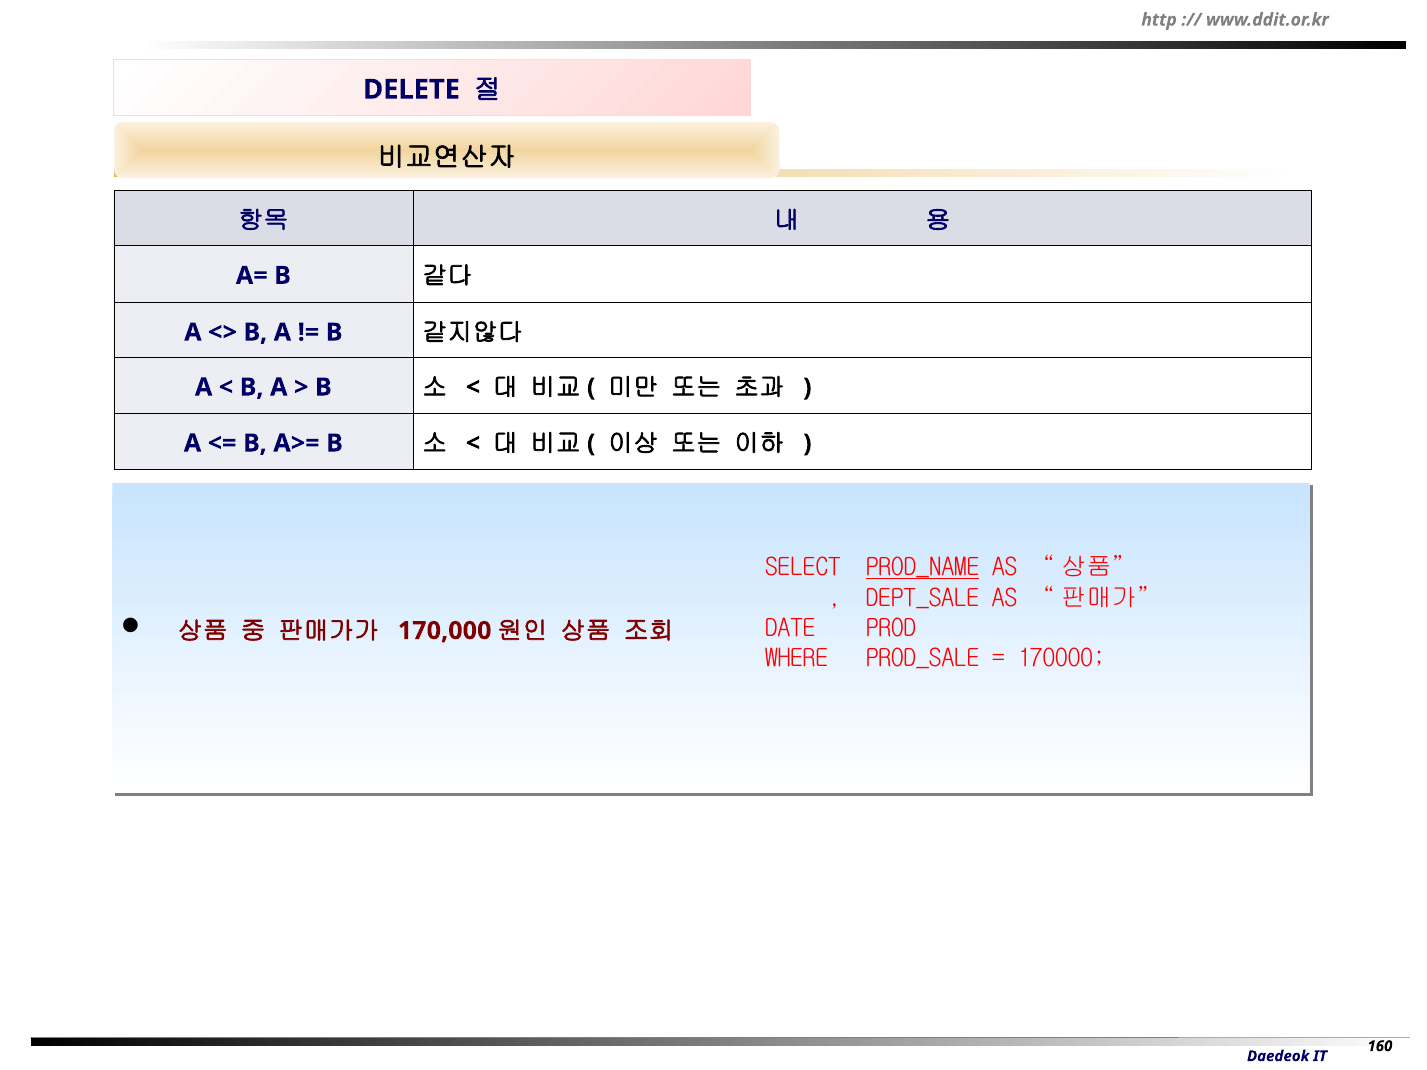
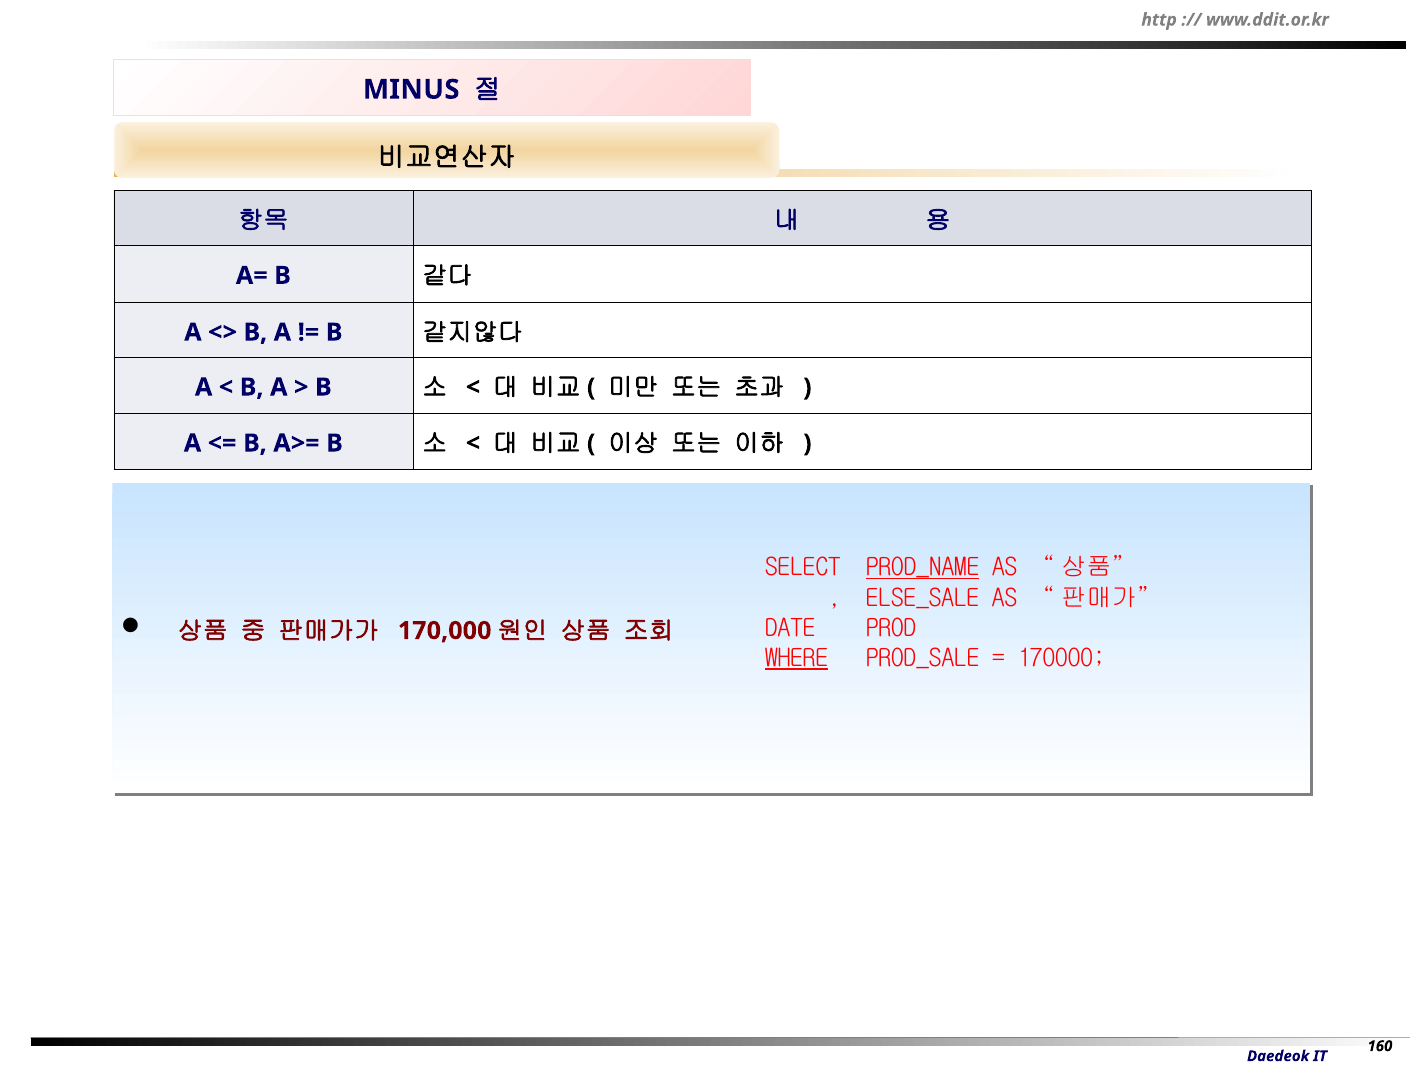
DELETE: DELETE -> MINUS (411, 90)
DEPT_SALE: DEPT_SALE -> ELSE_SALE (923, 598)
WHERE underline: none -> present (797, 658)
